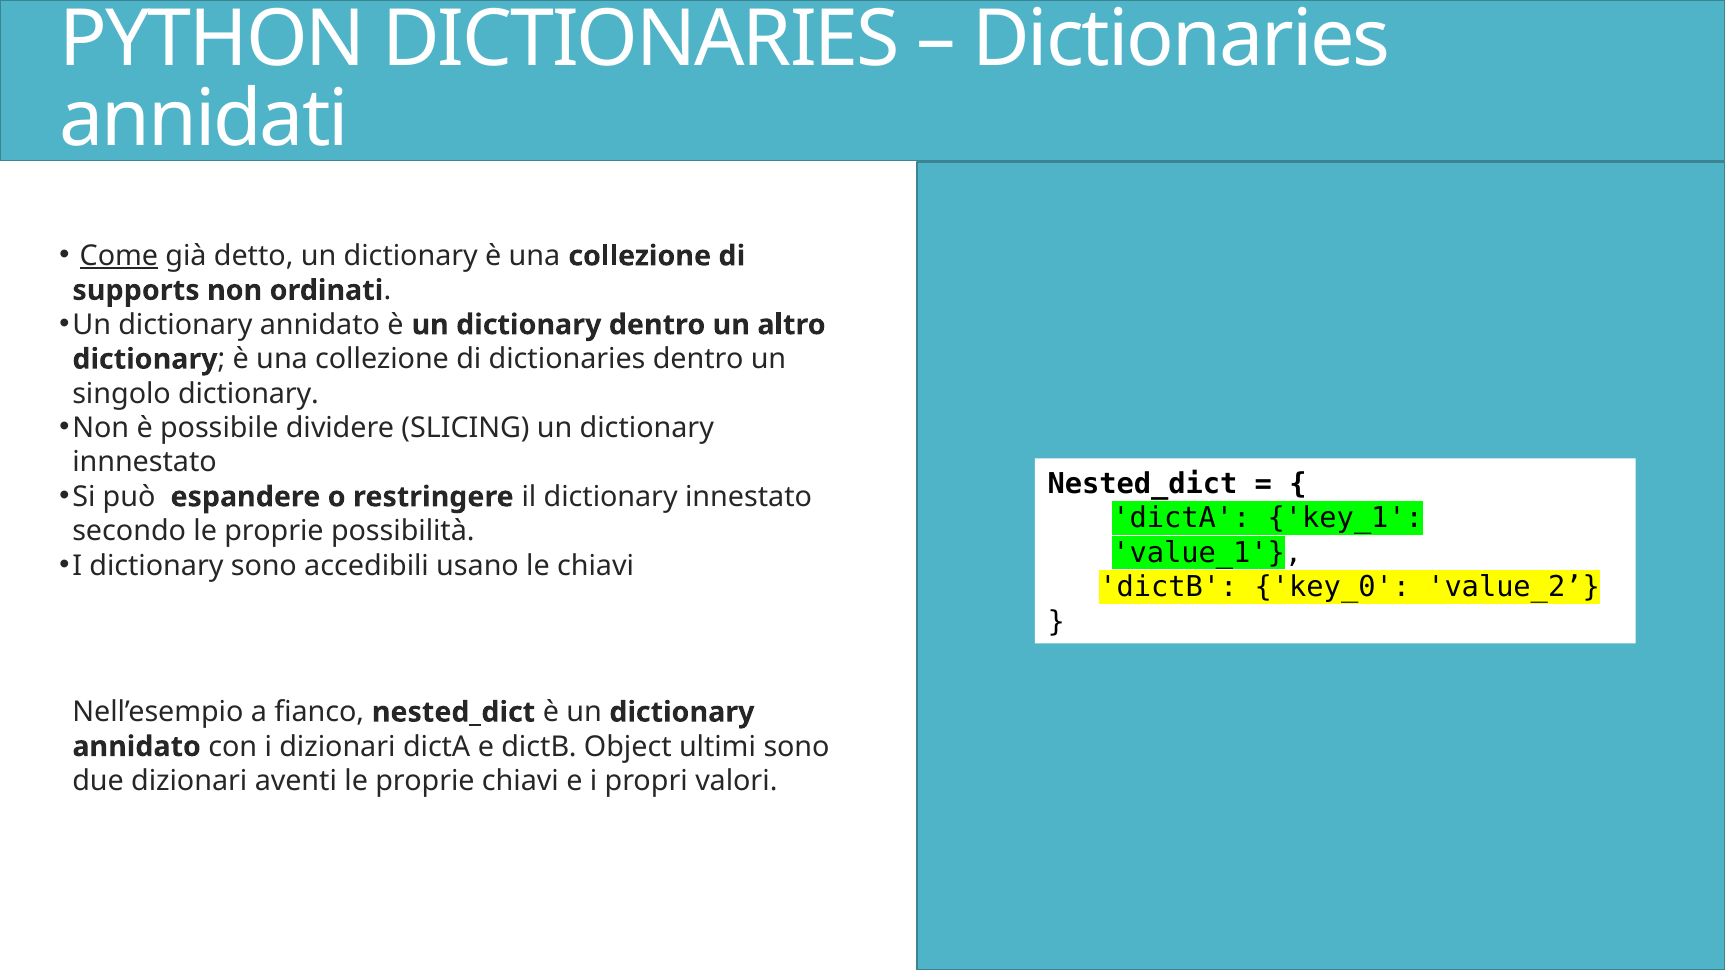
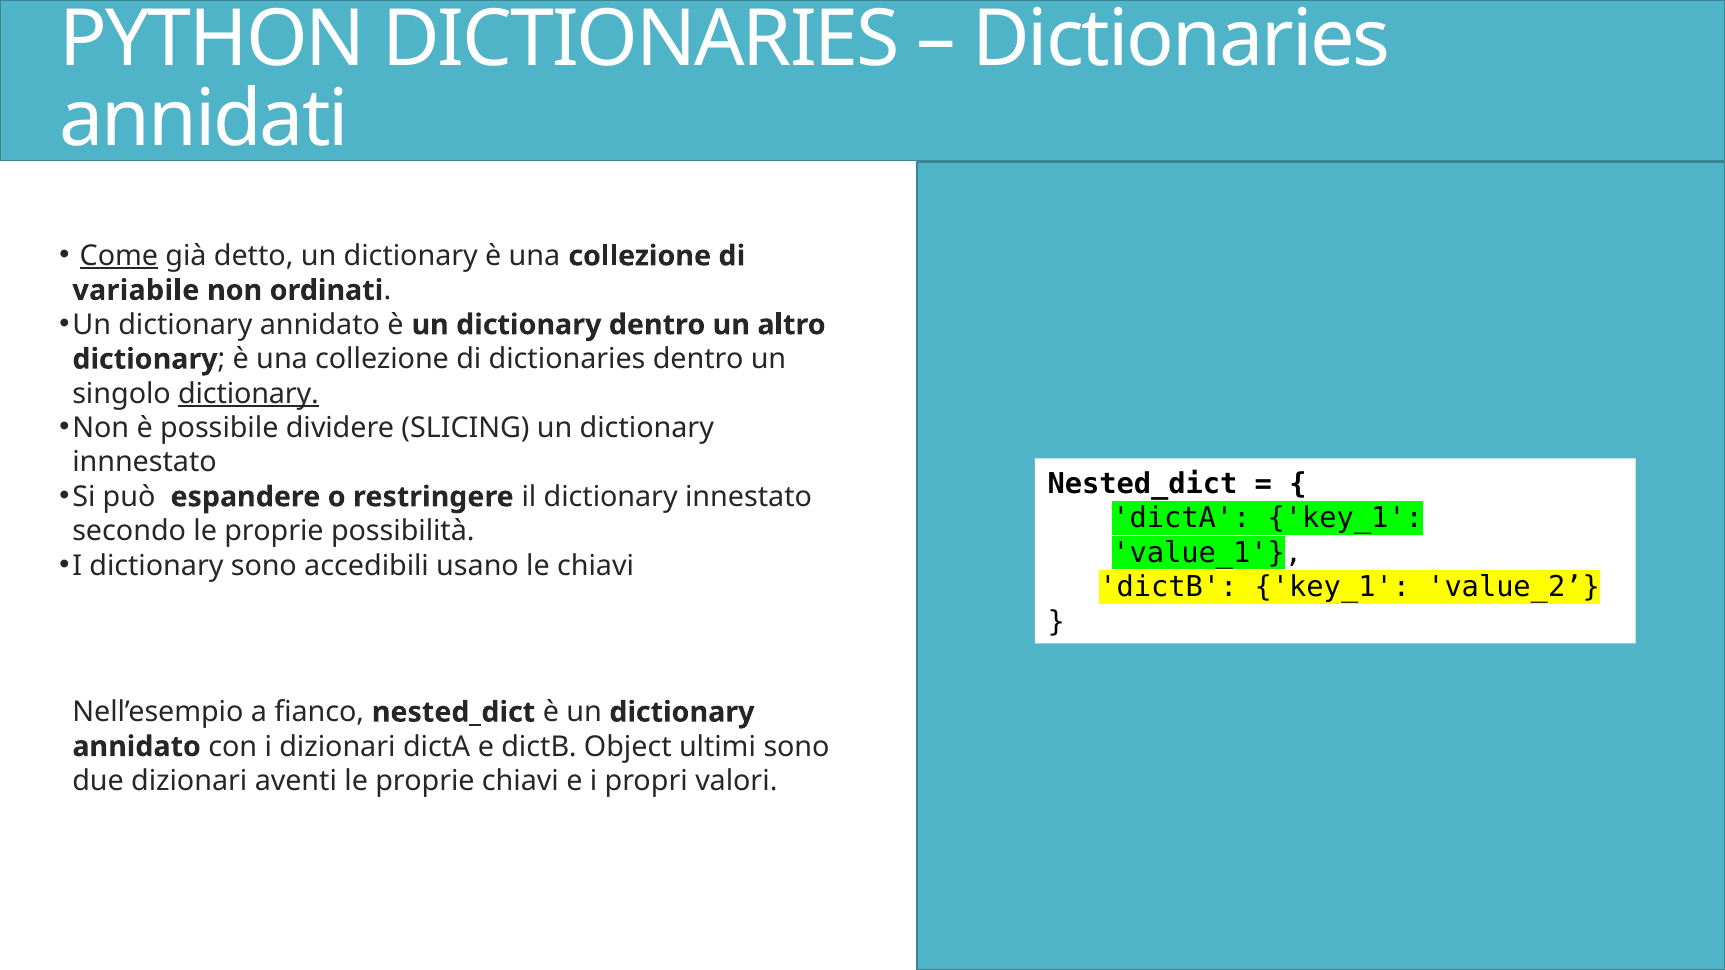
supports: supports -> variabile (136, 290)
dictionary underline: none -> present (249, 394)
dictB key_0: key_0 -> key_1 (1332, 588)
